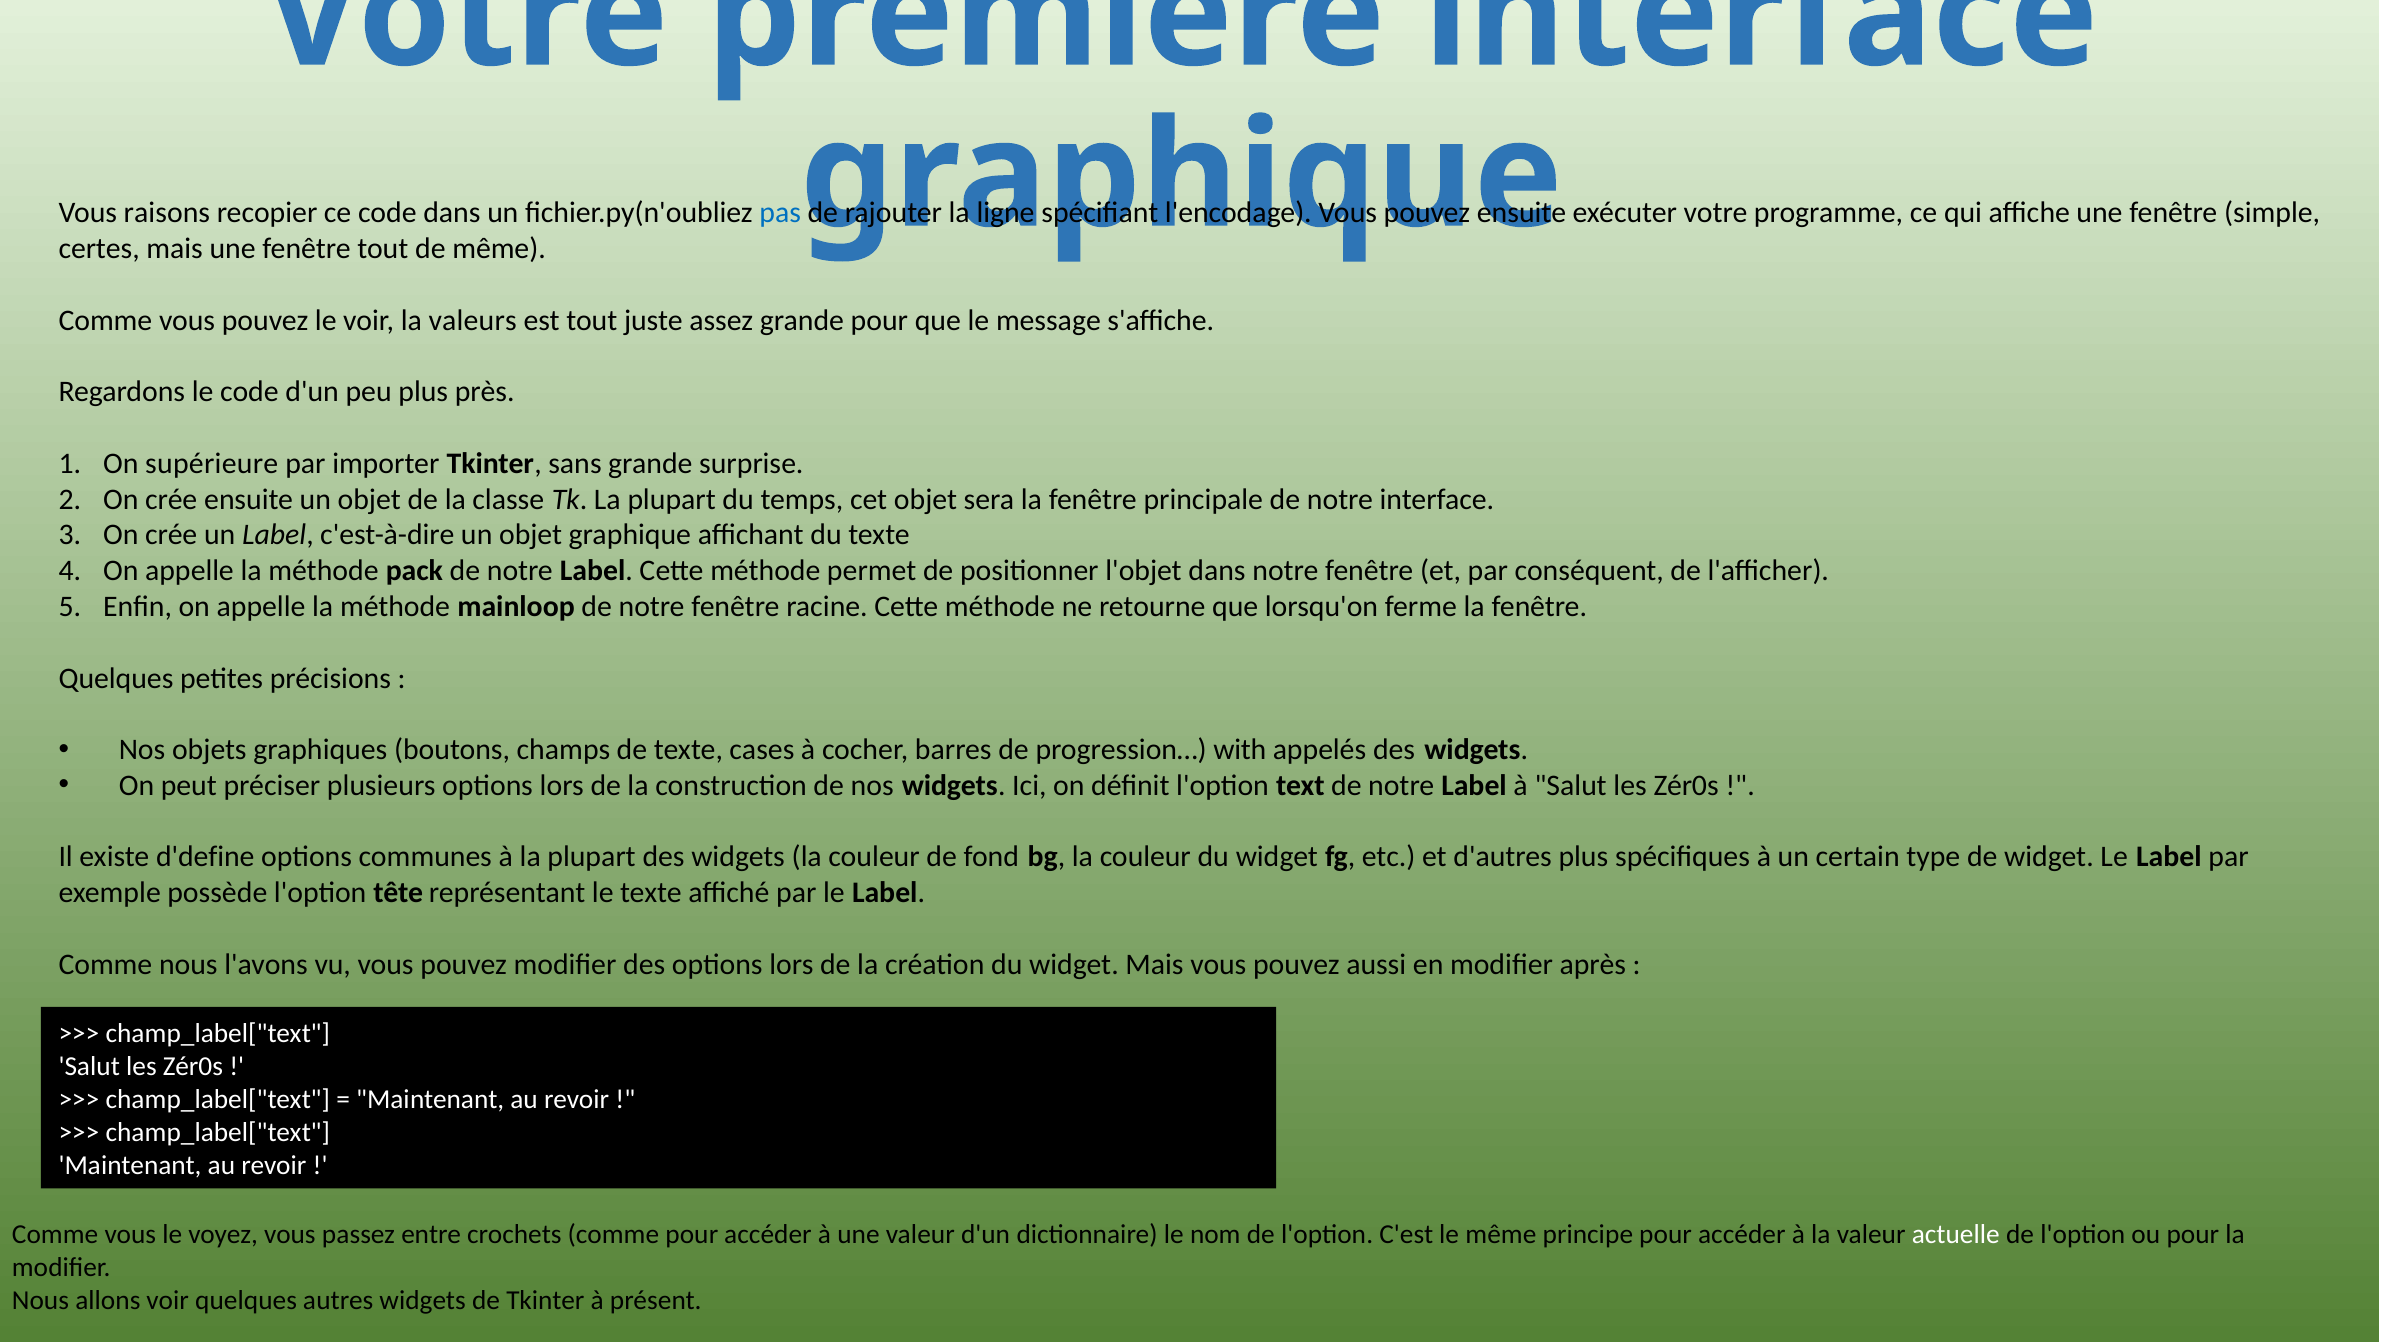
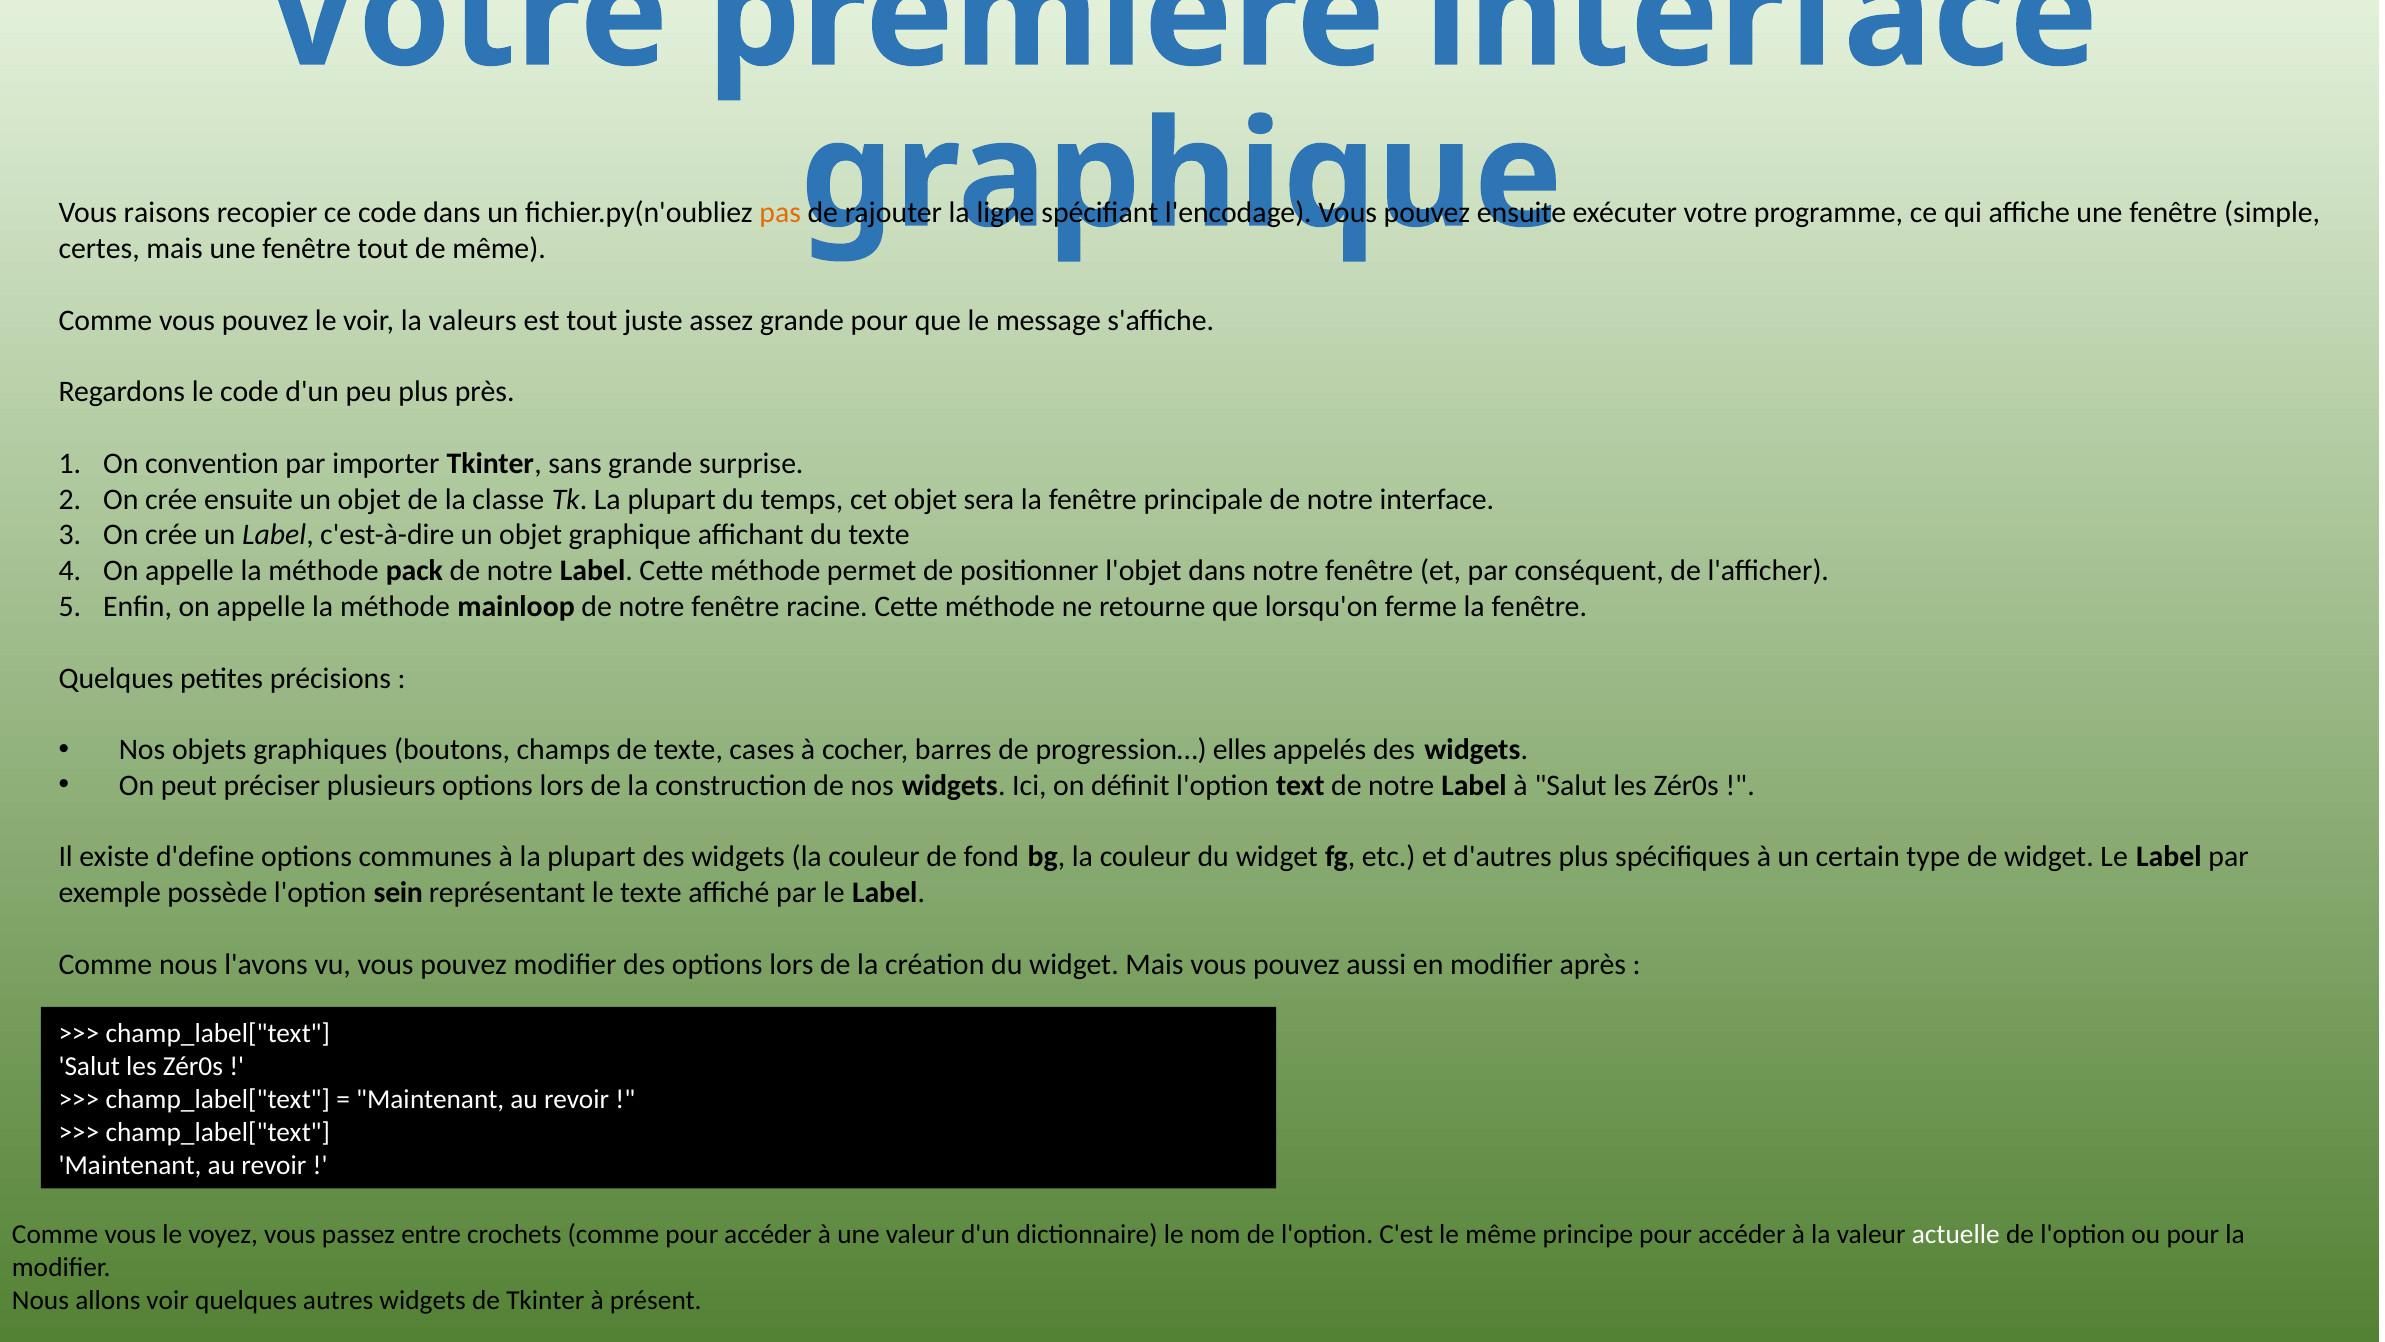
pas colour: blue -> orange (780, 213)
supérieure: supérieure -> convention (212, 463)
with: with -> elles (1240, 750)
tête: tête -> sein (398, 893)
